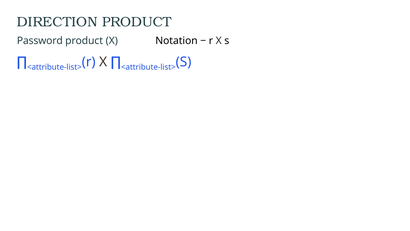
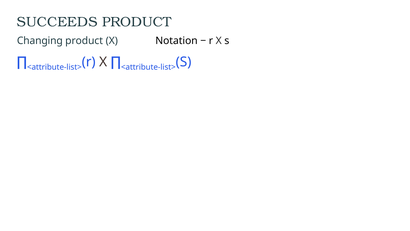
DIRECTION: DIRECTION -> SUCCEEDS (57, 22)
Password: Password -> Changing (40, 41)
